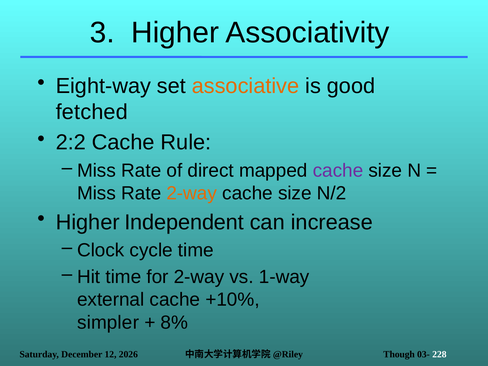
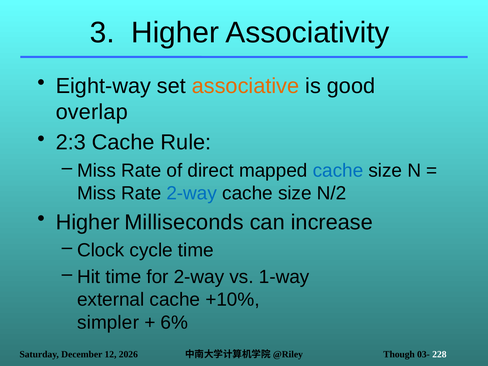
fetched: fetched -> overlap (92, 112)
2:2: 2:2 -> 2:3 (71, 143)
cache colour: purple -> blue (338, 171)
2-way colour: orange -> blue (192, 193)
Independent: Independent -> Milliseconds (184, 222)
8%: 8% -> 6% (174, 322)
